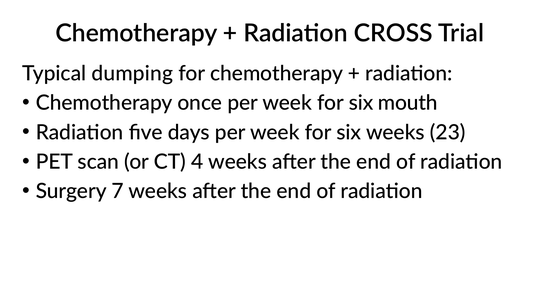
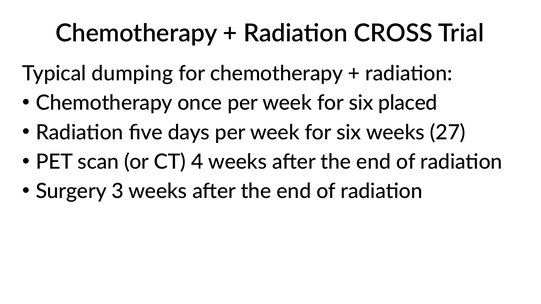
mouth: mouth -> placed (408, 103)
23: 23 -> 27 (448, 133)
7: 7 -> 3 (118, 192)
